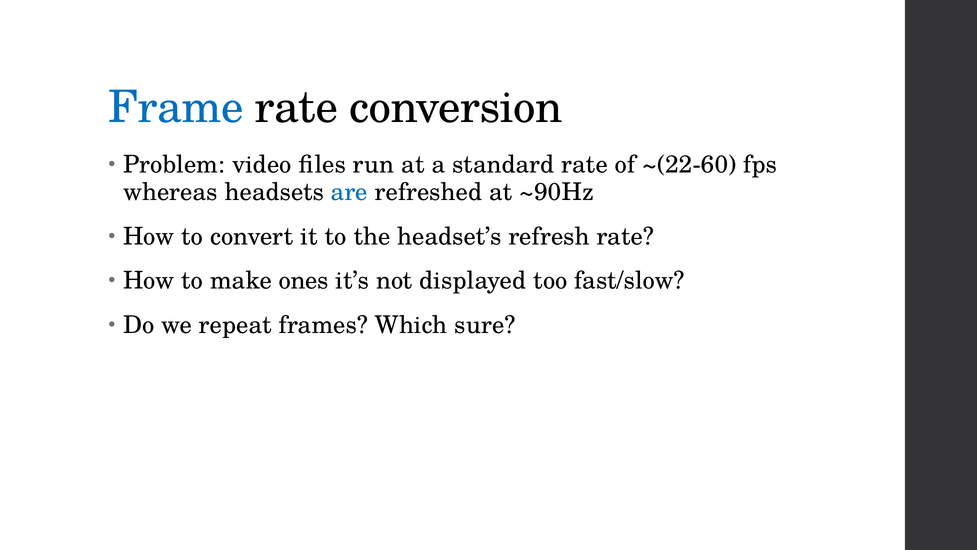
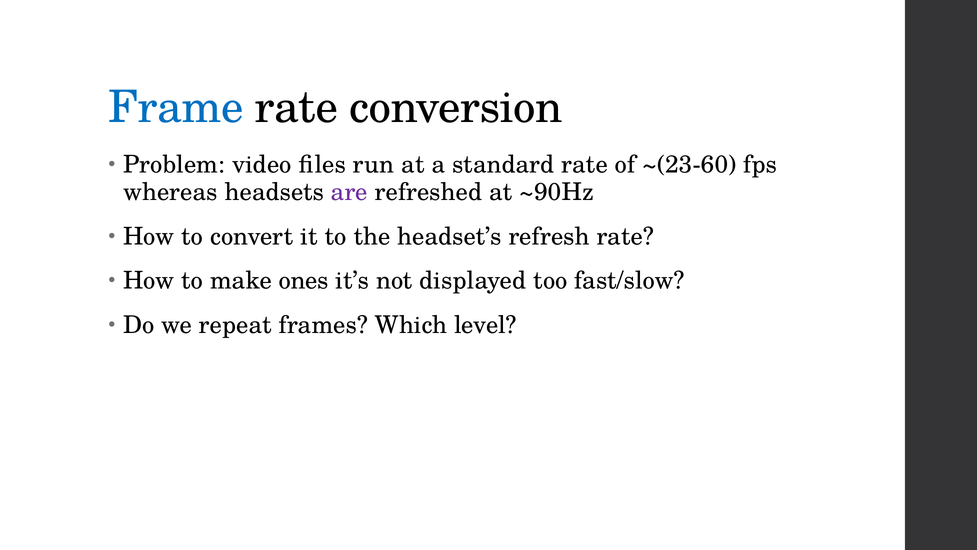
~(22-60: ~(22-60 -> ~(23-60 (689, 164)
are colour: blue -> purple (349, 192)
sure: sure -> level (485, 325)
